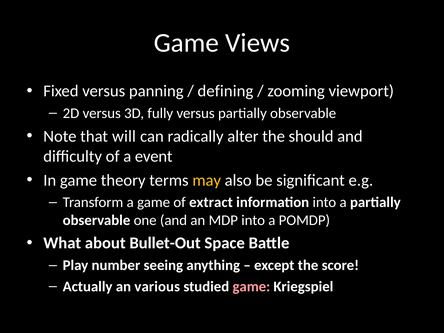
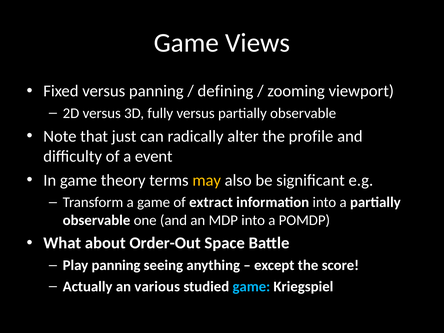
will: will -> just (124, 136)
should: should -> profile (311, 136)
Bullet-Out: Bullet-Out -> Order-Out (165, 243)
Play number: number -> panning (116, 265)
game colour: pink -> light blue (251, 287)
